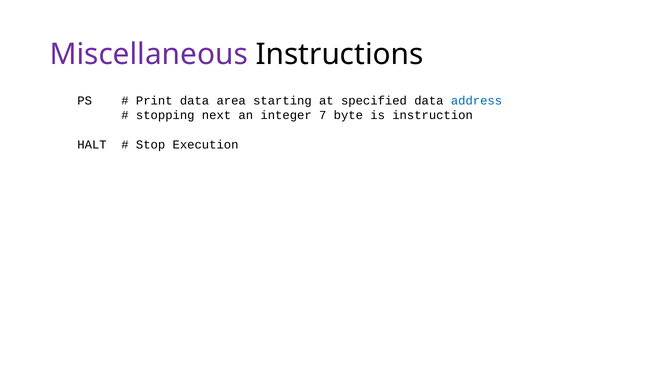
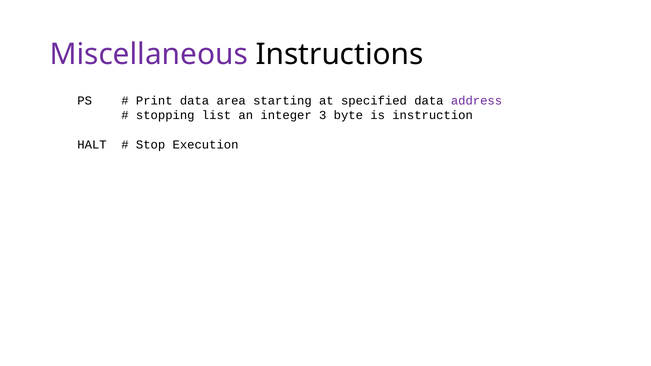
address colour: blue -> purple (477, 101)
next: next -> list (217, 115)
7: 7 -> 3 (323, 115)
